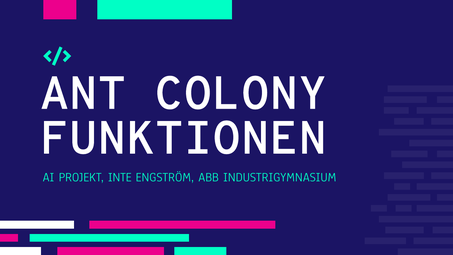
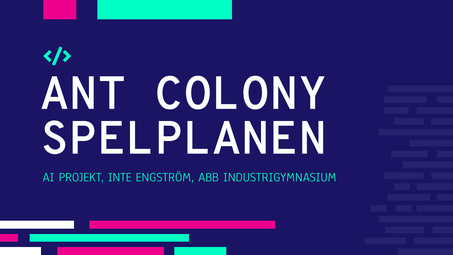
FUNKTIONEN: FUNKTIONEN -> SPELPLANEN (184, 138)
